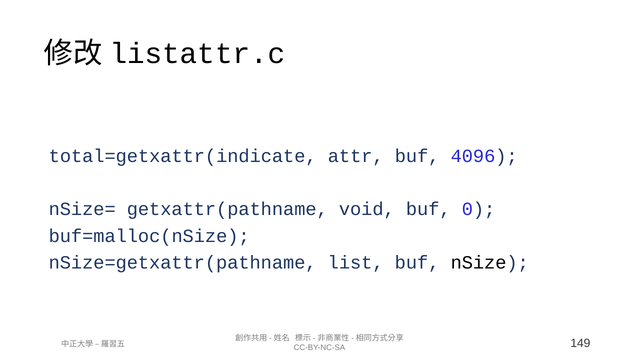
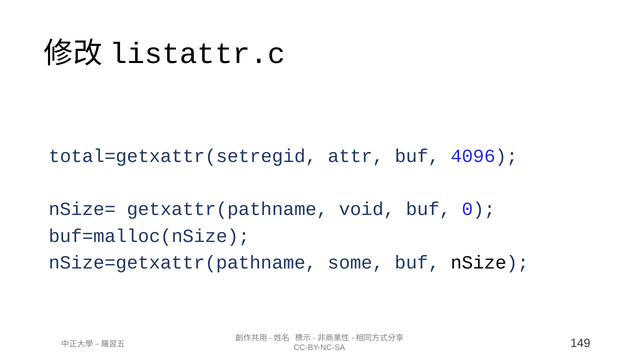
total=getxattr(indicate: total=getxattr(indicate -> total=getxattr(setregid (183, 156)
list: list -> some (356, 263)
